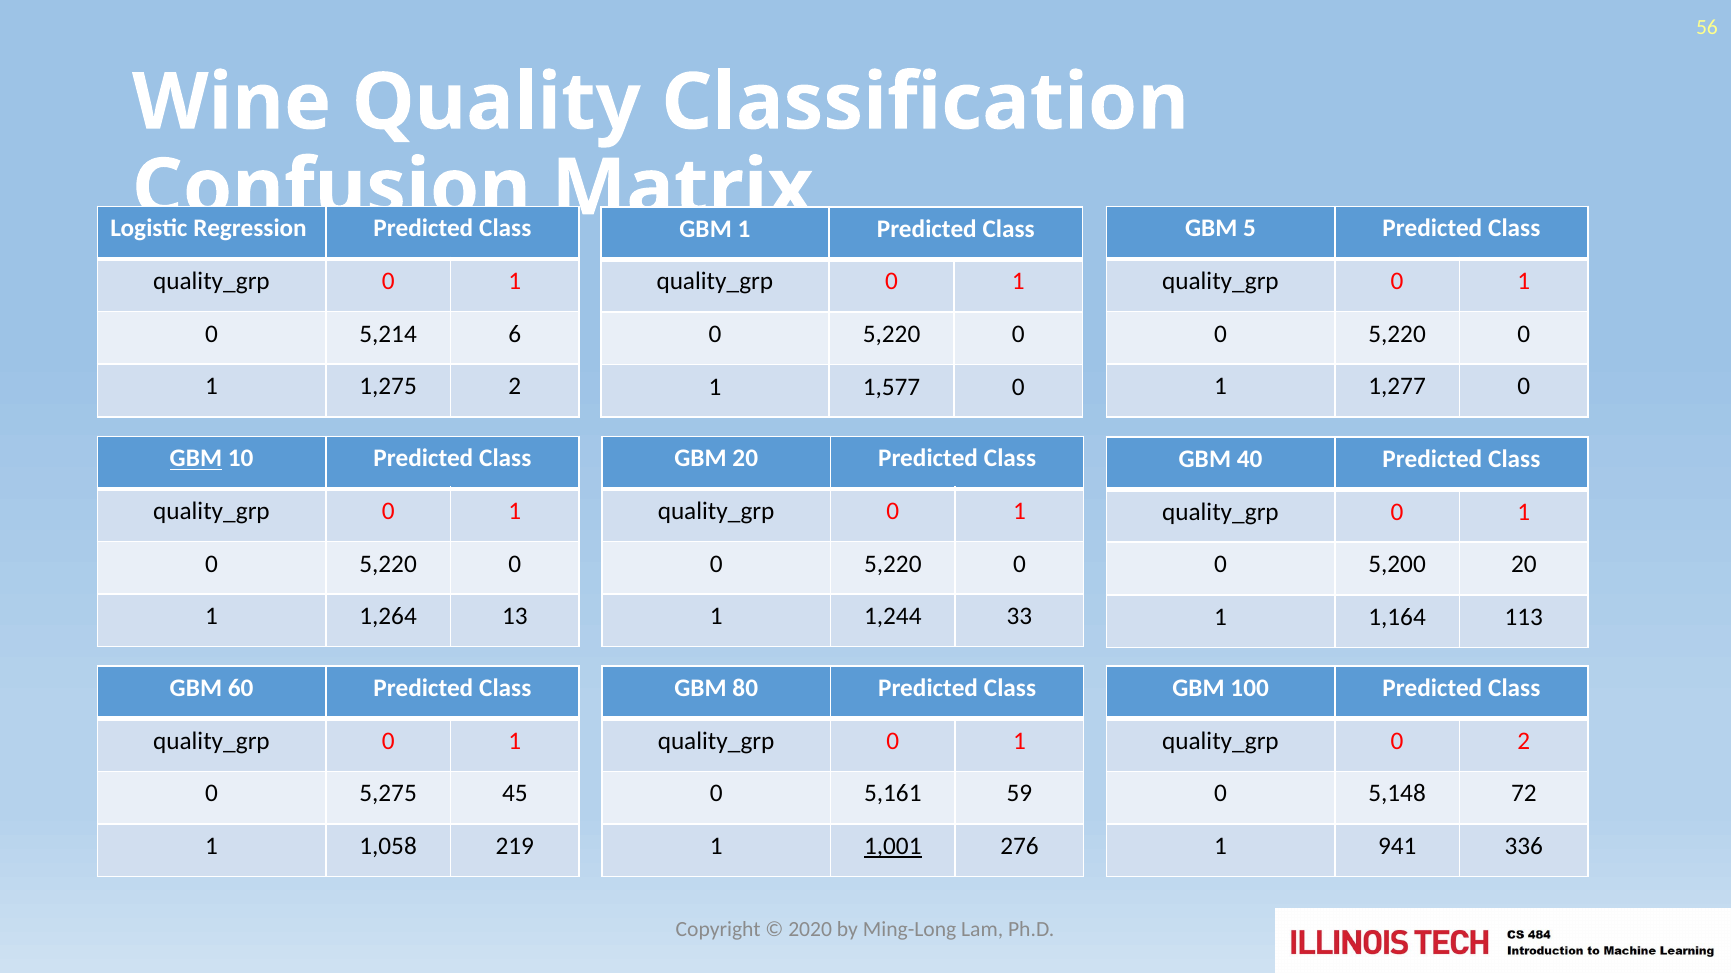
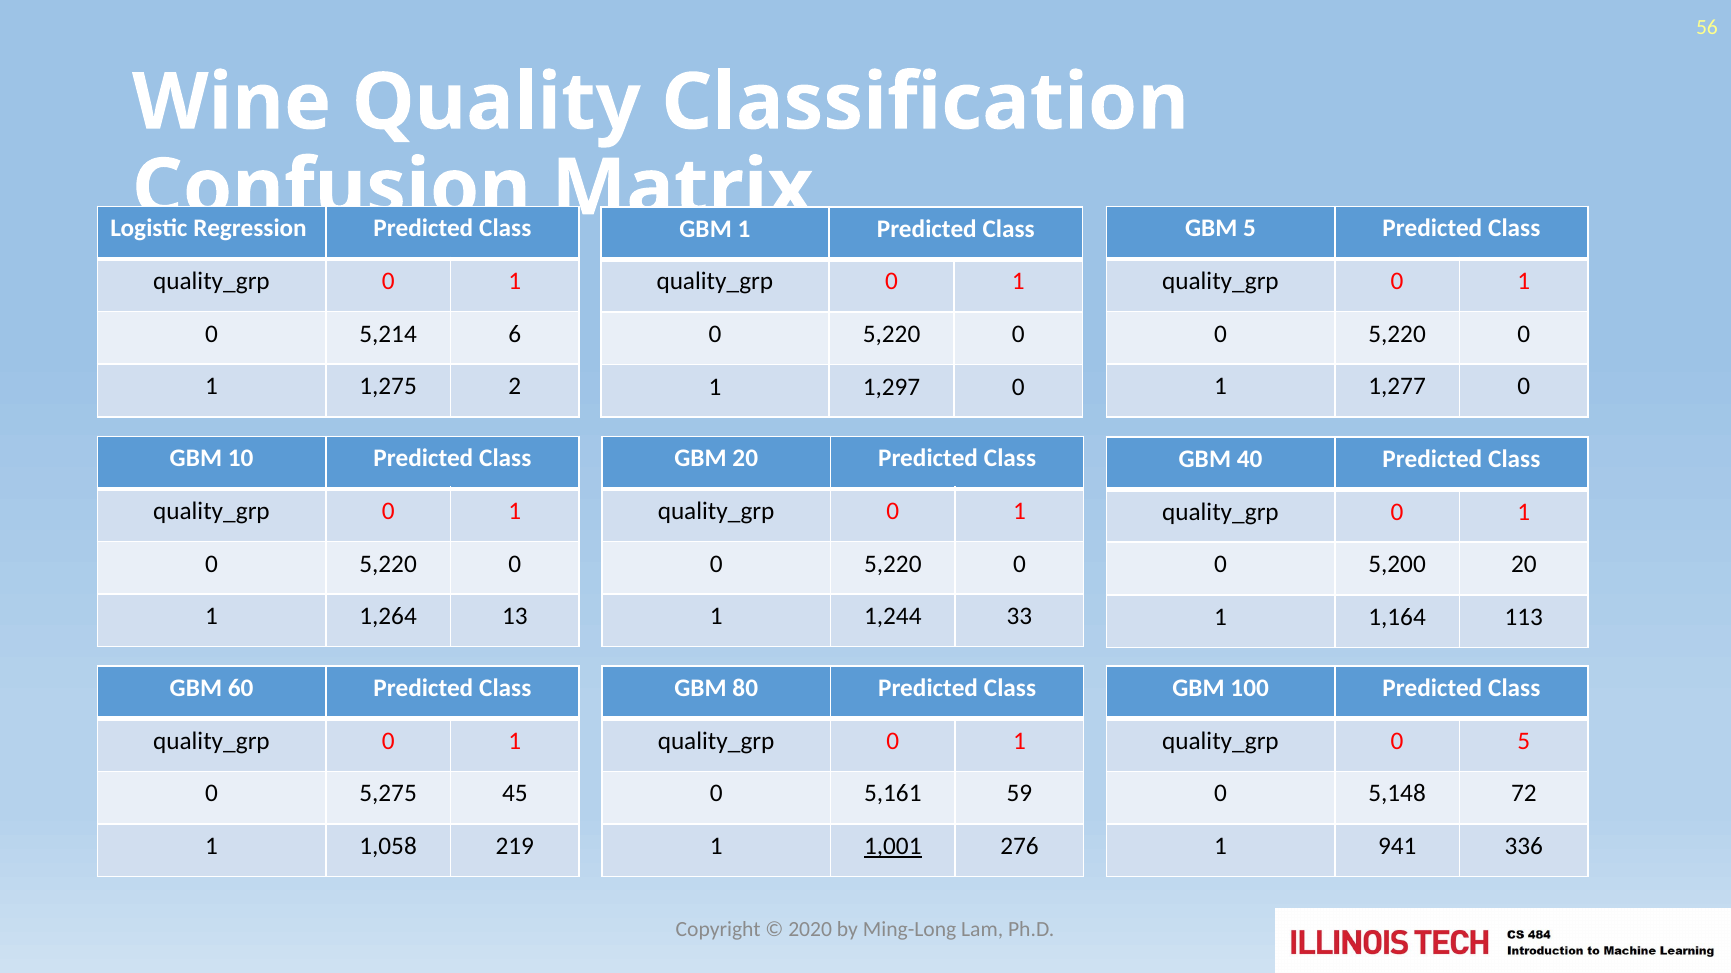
1,577: 1,577 -> 1,297 (892, 387)
GBM underline: present -> none (196, 459)
0 2: 2 -> 5 (1524, 741)
